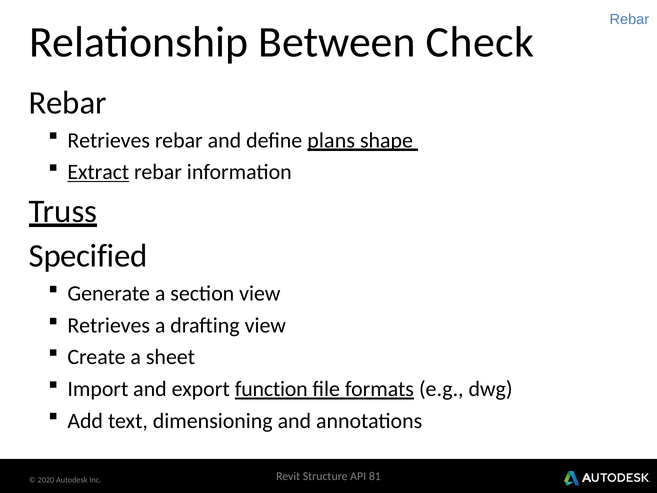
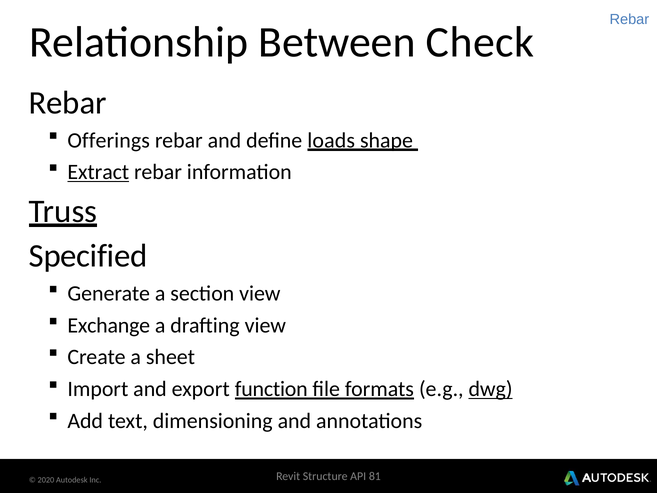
Retrieves: Retrieves -> Offerings (109, 140)
plans: plans -> loads (331, 140)
Retrieves: Retrieves -> Exchange (109, 325)
dwg underline: none -> present (491, 389)
